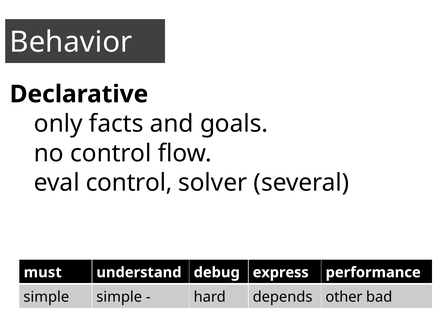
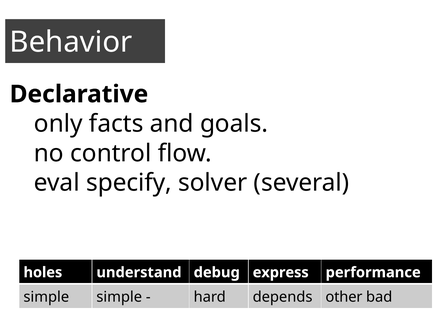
eval control: control -> specify (129, 183)
must: must -> holes (43, 272)
